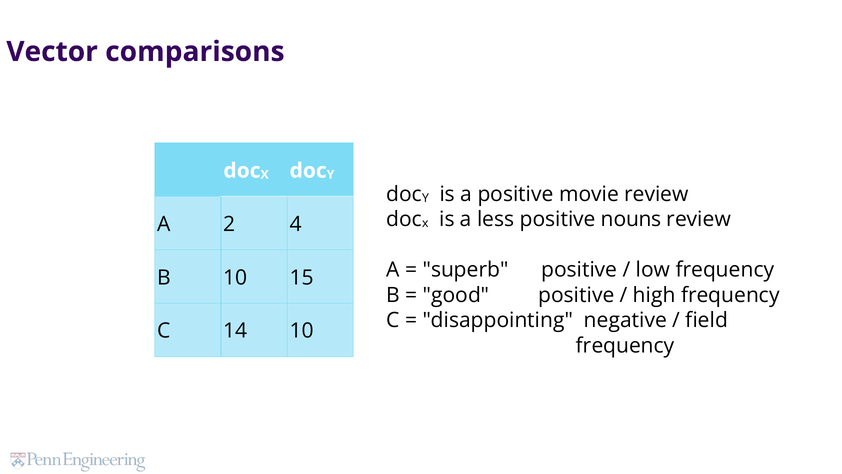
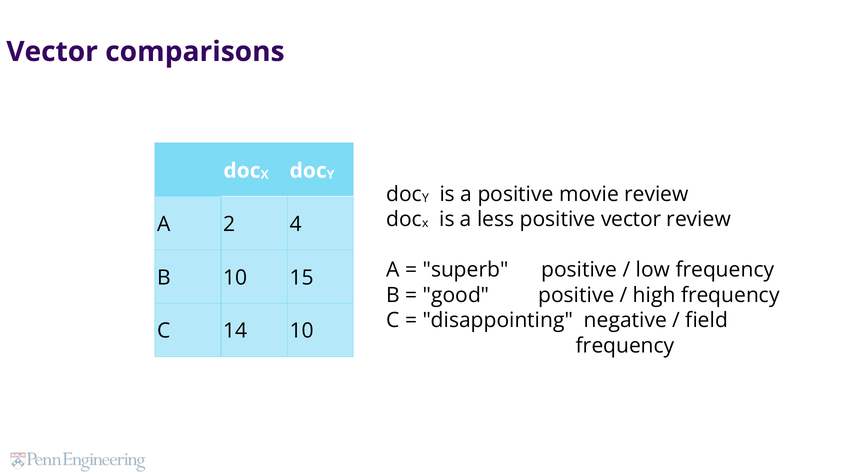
positive nouns: nouns -> vector (631, 219)
